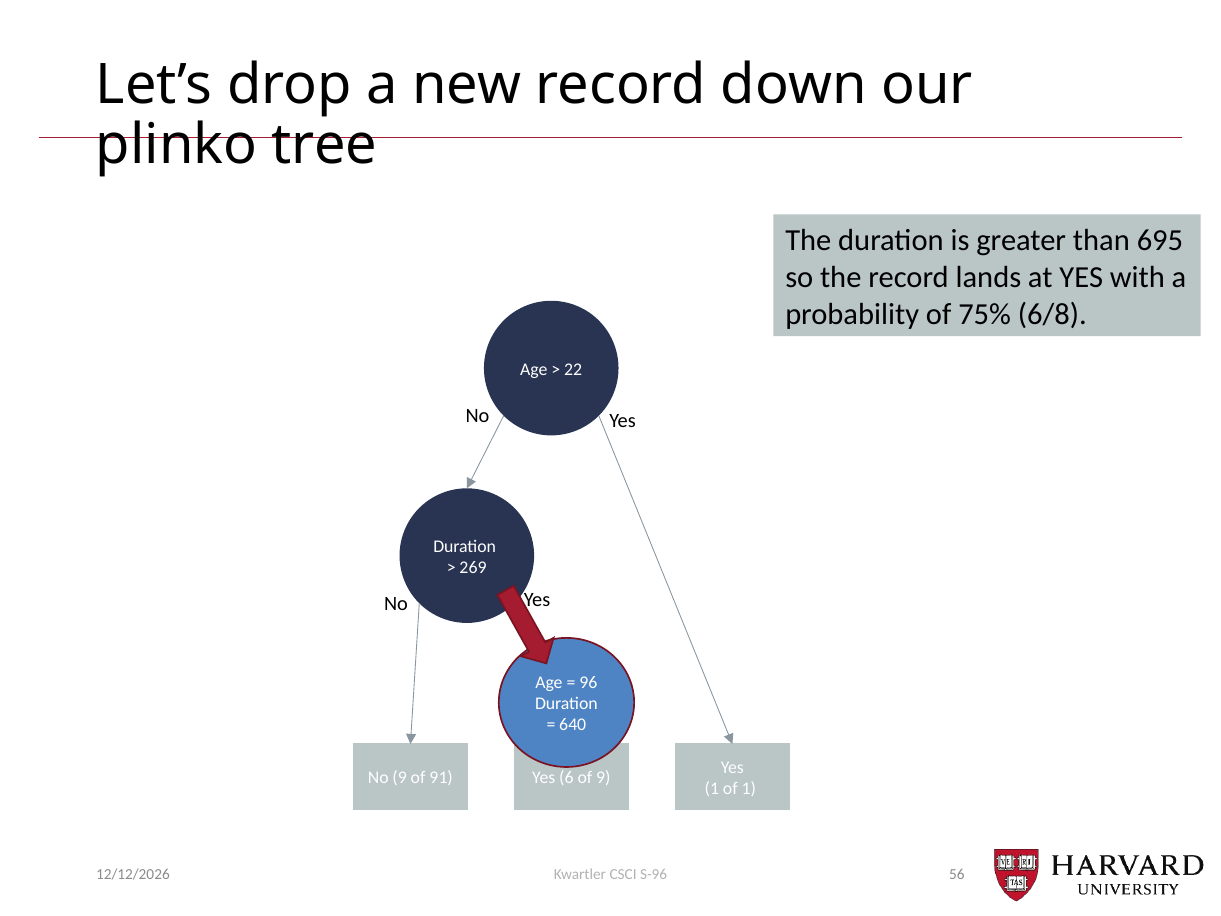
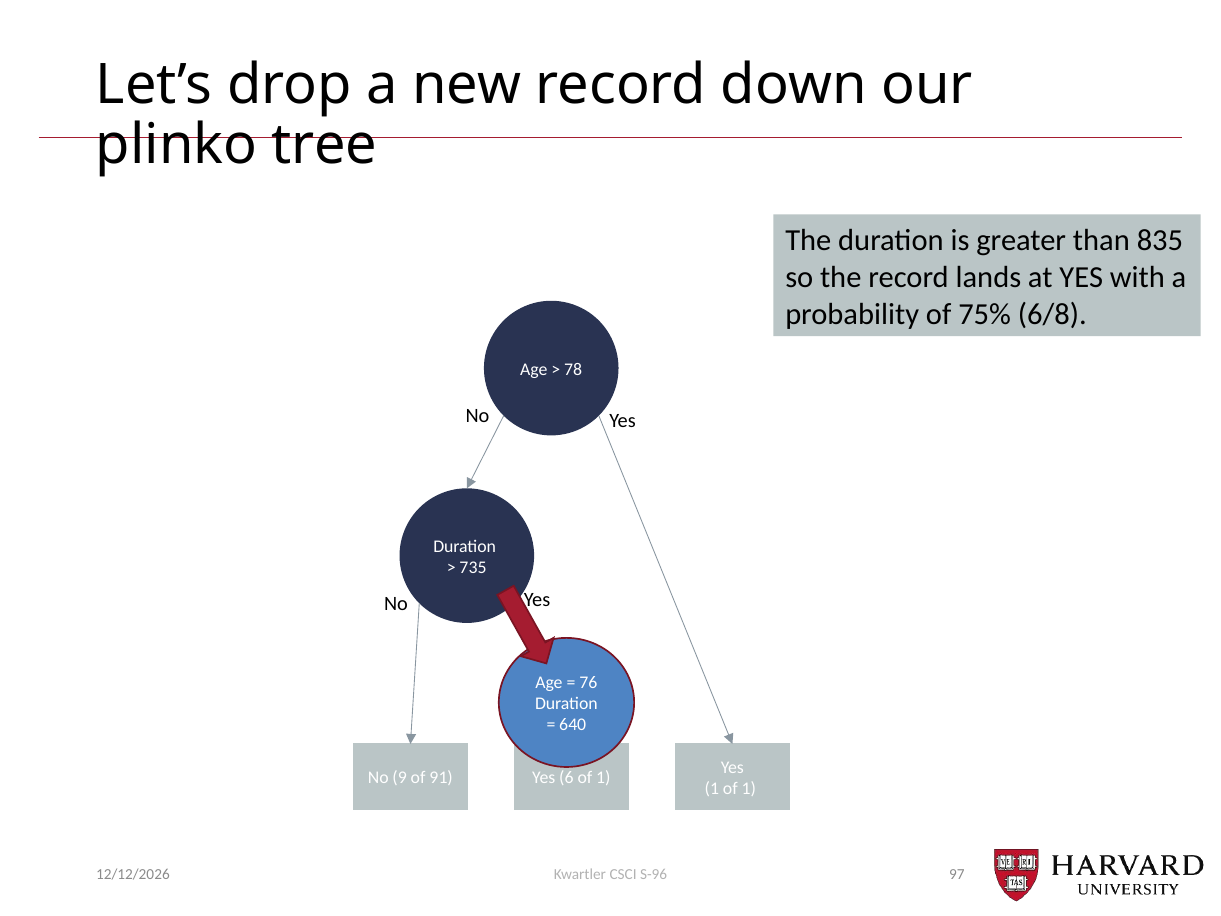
695: 695 -> 835 (1160, 241)
22: 22 -> 78 (573, 369)
269: 269 -> 735 (473, 567)
96: 96 -> 76 (588, 682)
6 of 9: 9 -> 1 (603, 778)
56: 56 -> 97 (957, 874)
